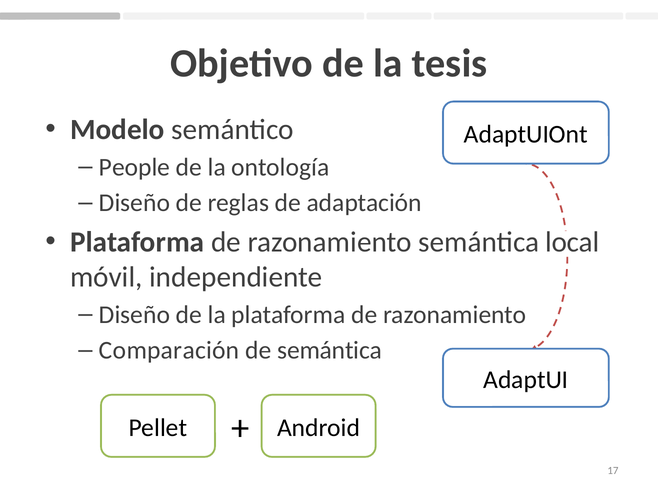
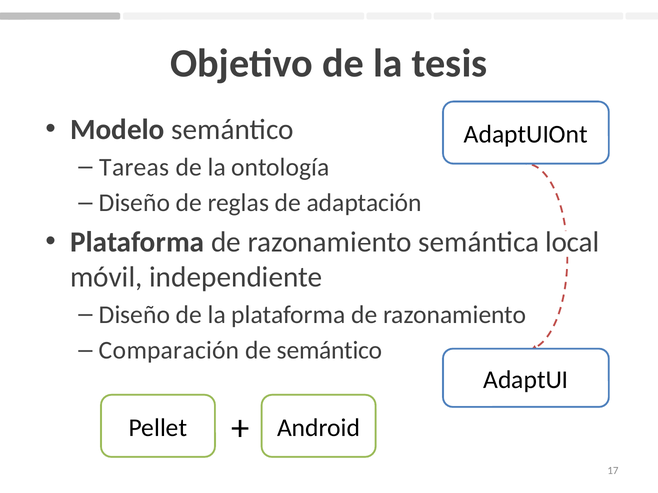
People: People -> Tareas (134, 167)
de semántica: semántica -> semántico (330, 351)
